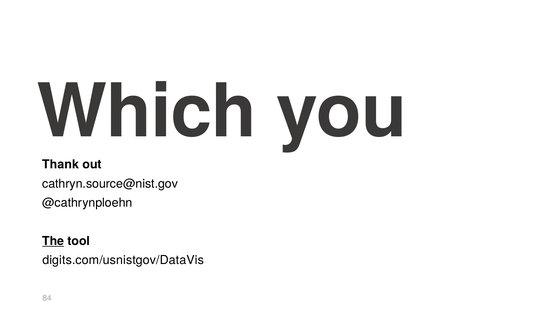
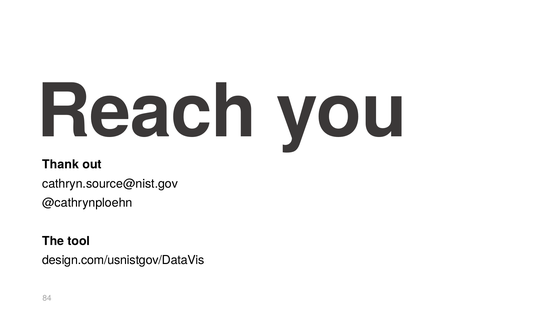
Which: Which -> Reach (147, 112)
The underline: present -> none (53, 241)
digits.com/usnistgov/DataVis: digits.com/usnistgov/DataVis -> design.com/usnistgov/DataVis (123, 261)
